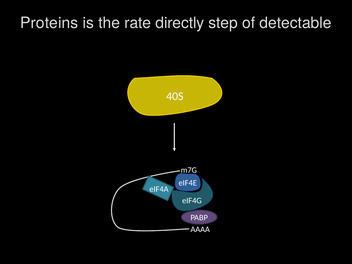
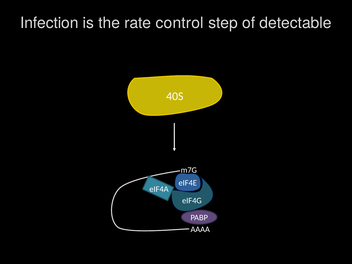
Proteins: Proteins -> Infection (49, 23)
directly: directly -> control (180, 23)
